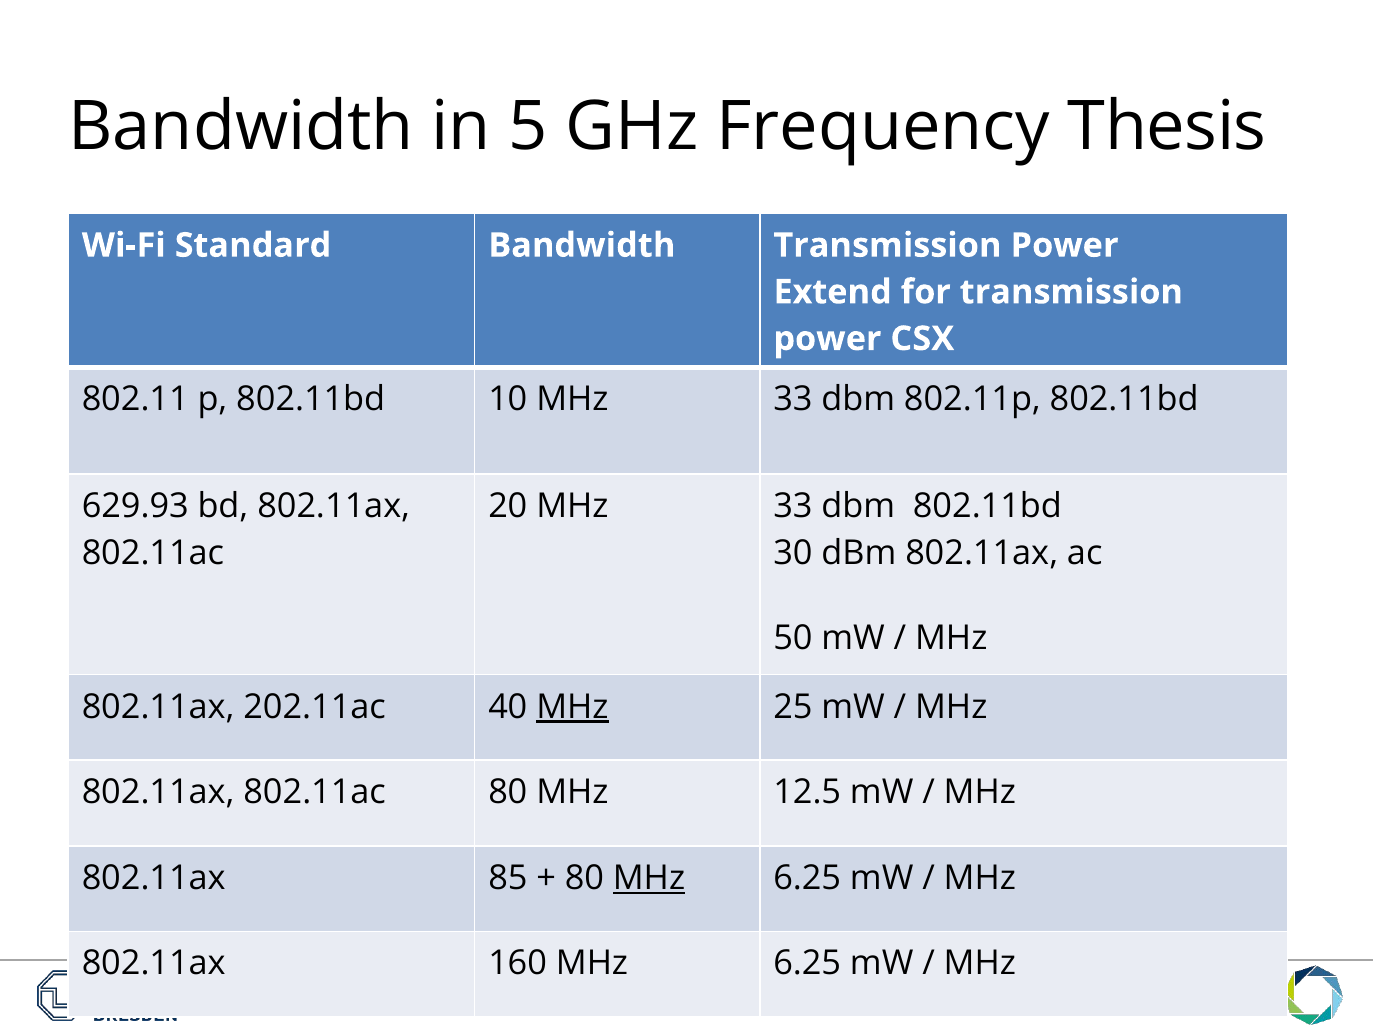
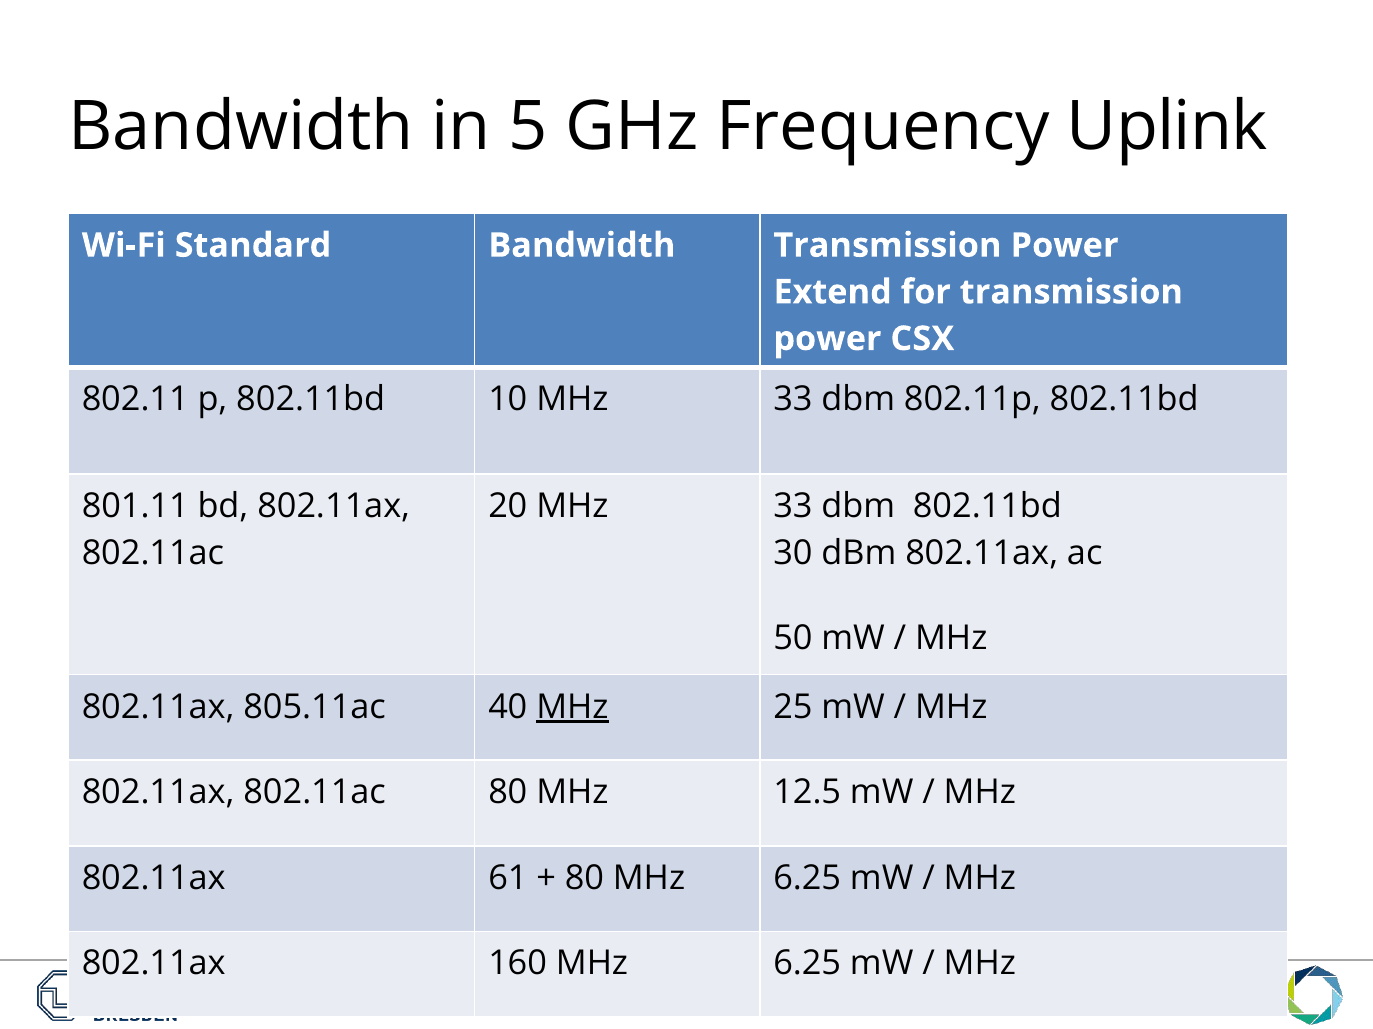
Thesis: Thesis -> Uplink (1167, 126)
629.93: 629.93 -> 801.11 (135, 507)
202.11ac: 202.11ac -> 805.11ac (315, 707)
85: 85 -> 61 (508, 879)
MHz underline: present -> none (649, 879)
